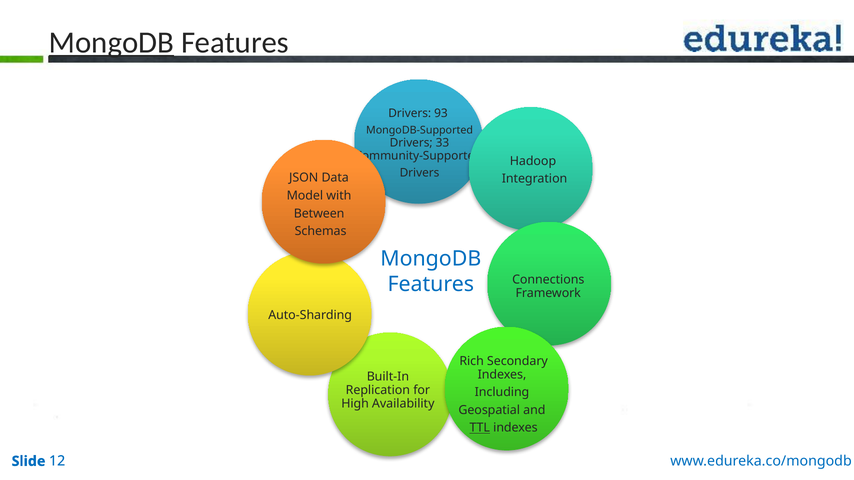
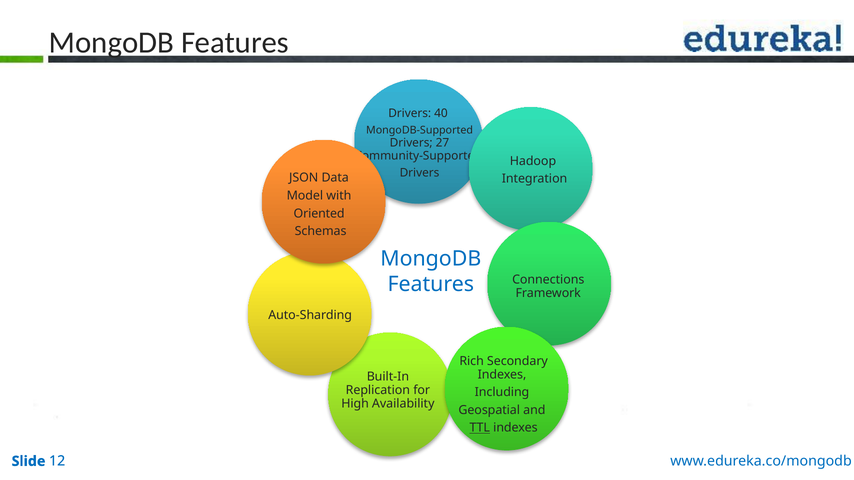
MongoDB underline: present -> none (111, 43)
93: 93 -> 40 (441, 113)
33: 33 -> 27 (442, 143)
Between: Between -> Oriented (319, 214)
